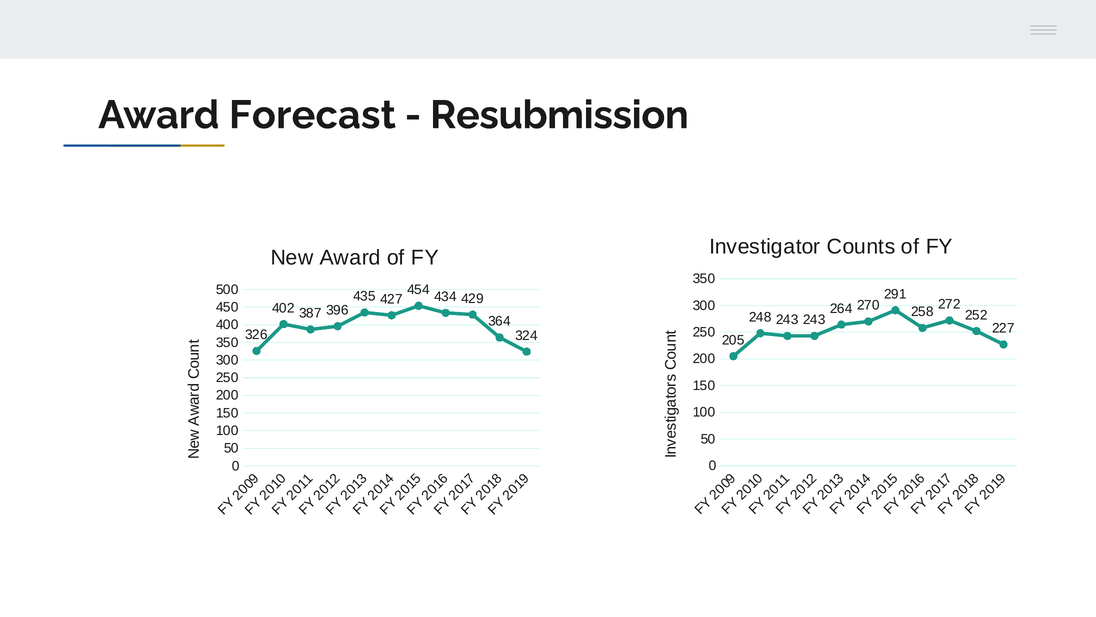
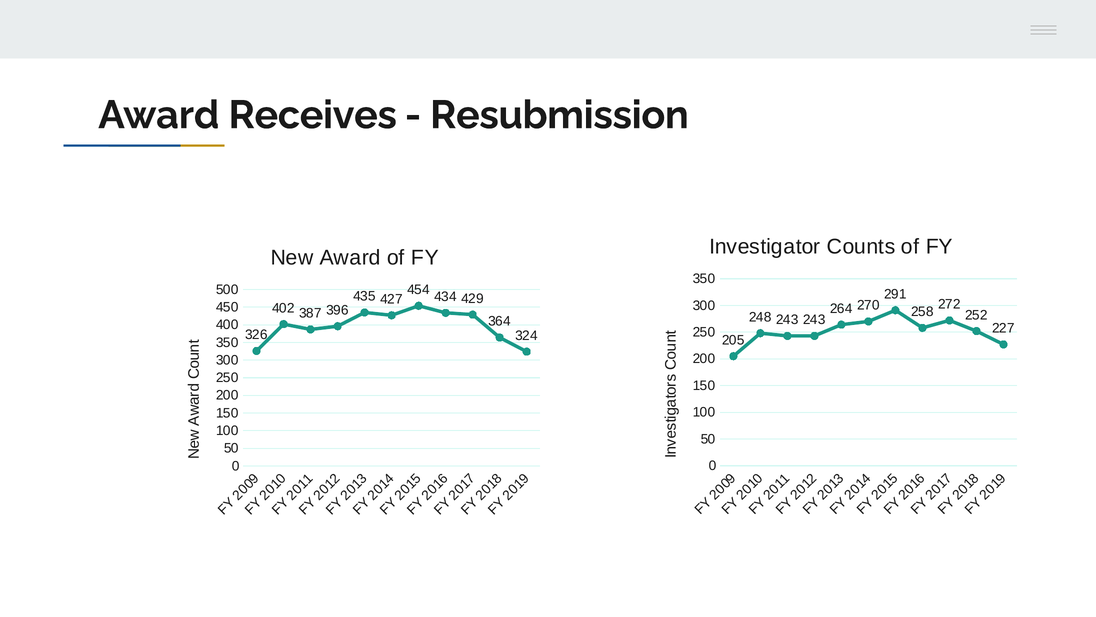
Forecast: Forecast -> Receives (313, 115)
